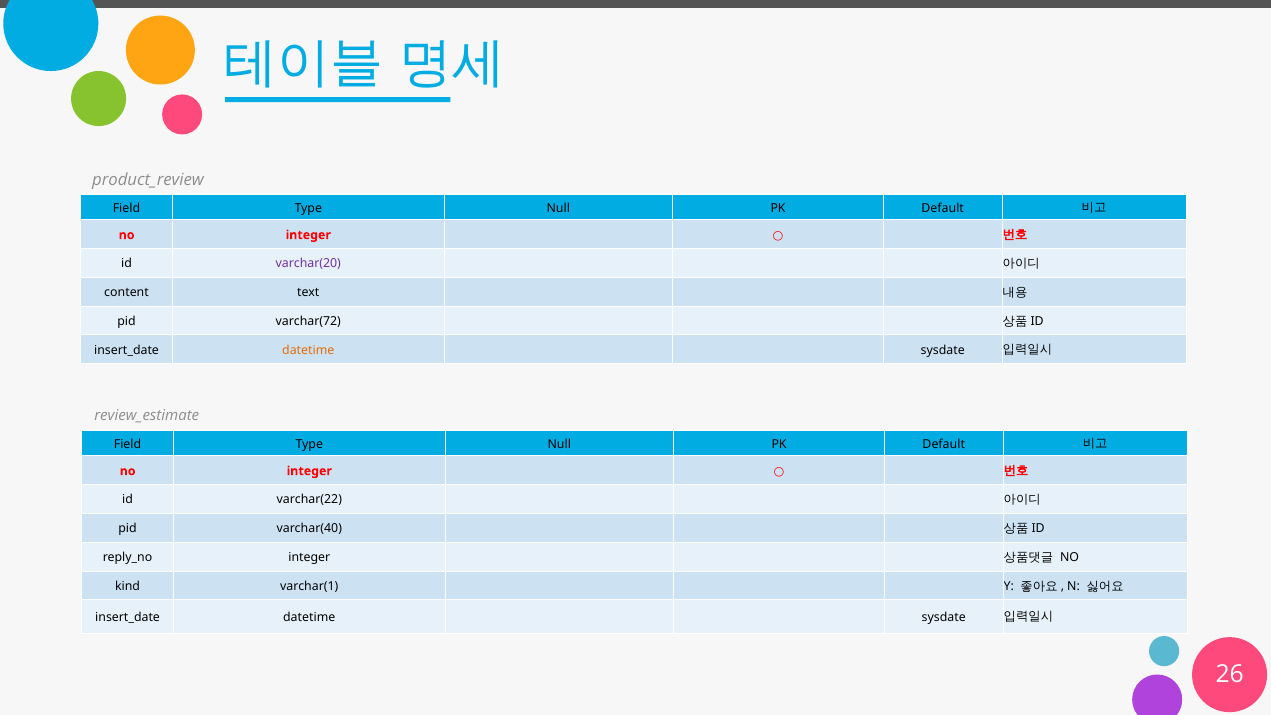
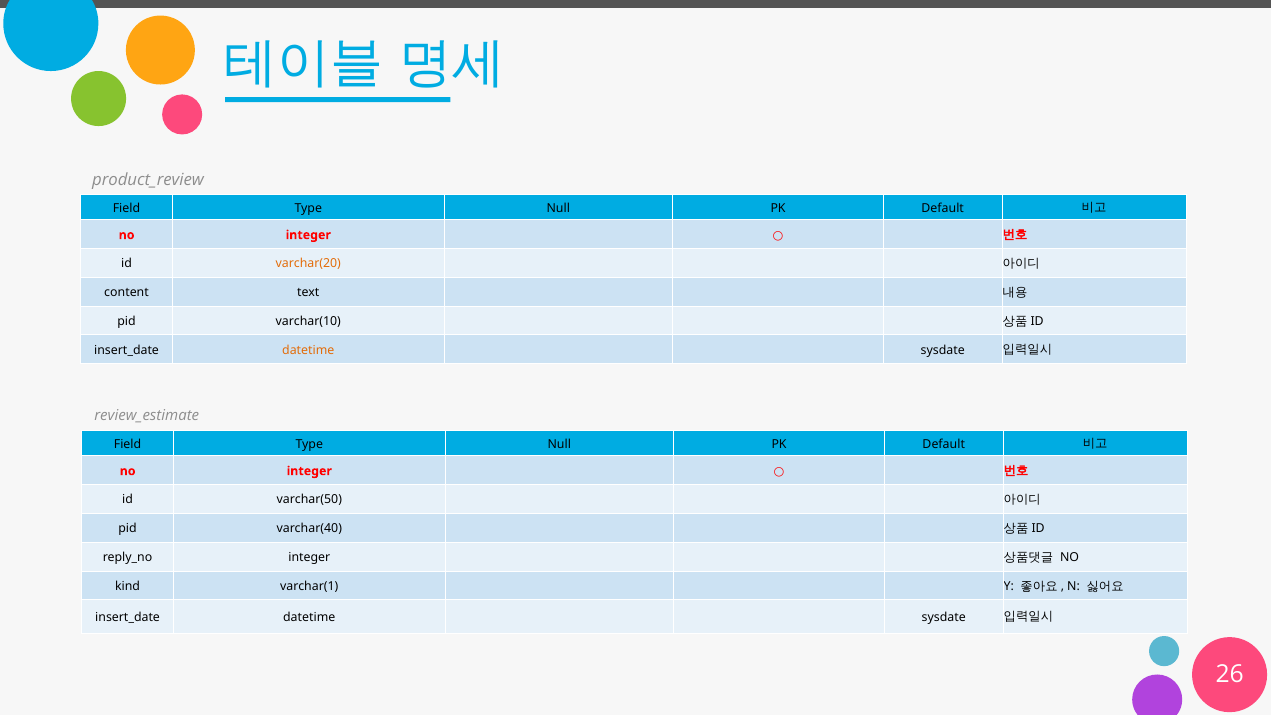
varchar(20 colour: purple -> orange (308, 264)
varchar(72: varchar(72 -> varchar(10 (308, 322)
varchar(22: varchar(22 -> varchar(50 (309, 500)
